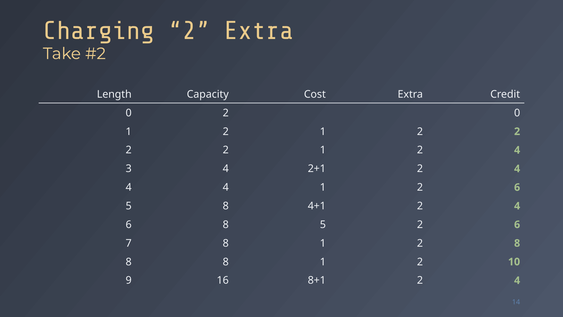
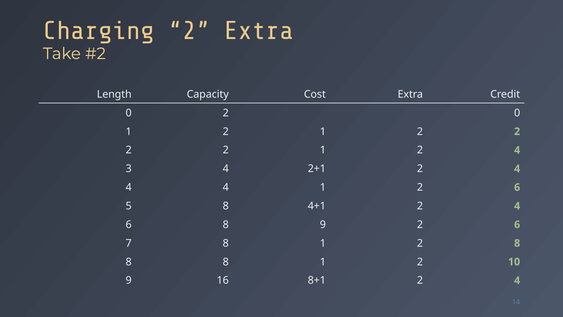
8 5: 5 -> 9 (323, 224)
